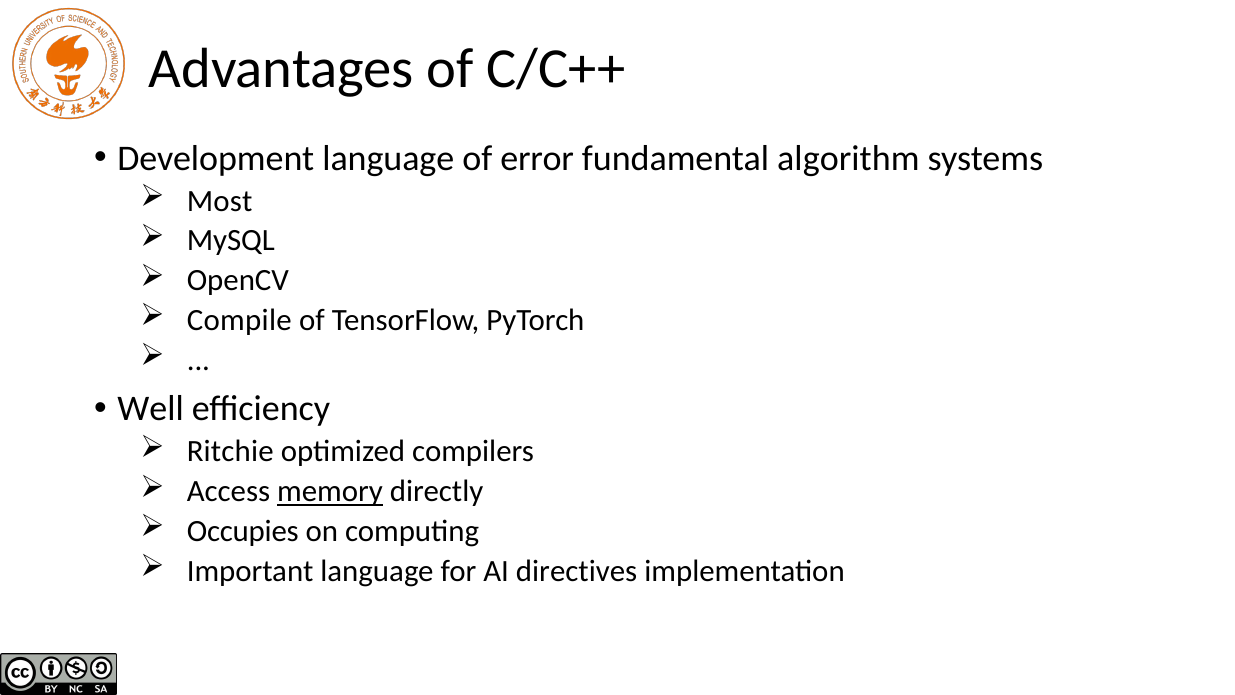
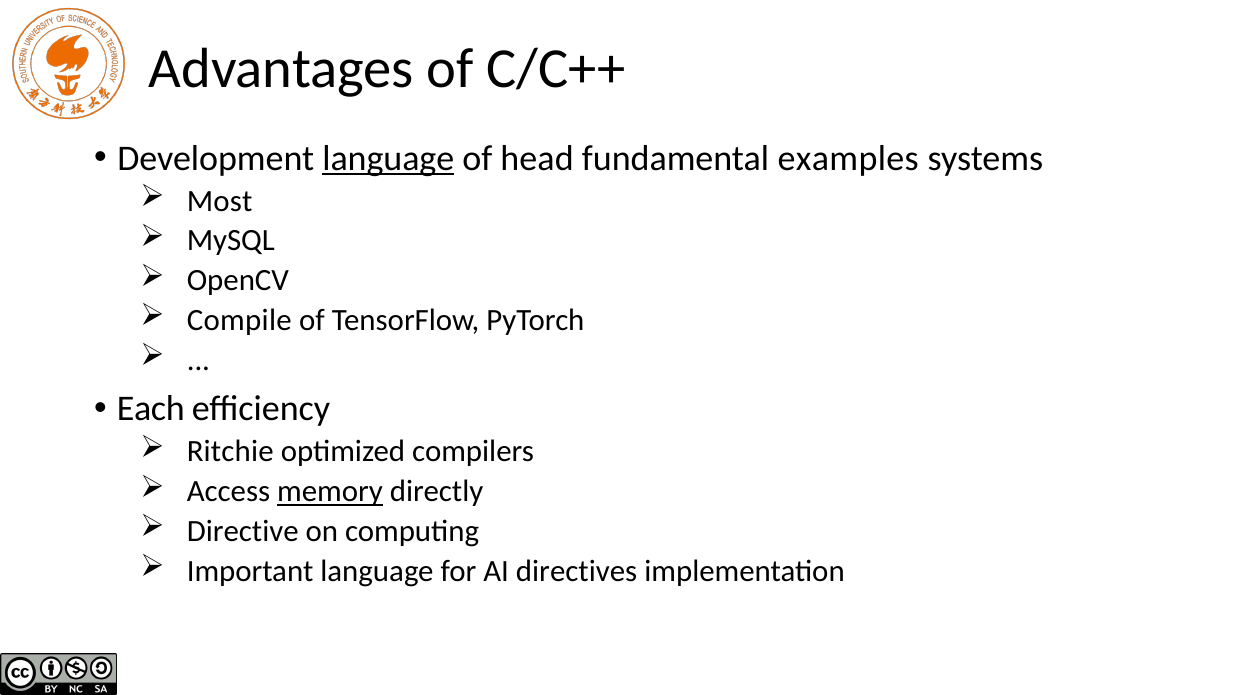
language underline: none -> present (388, 158)
error: error -> head (537, 158)
algorithm: algorithm -> examples (848, 158)
Well: Well -> Each (151, 409)
Occupies: Occupies -> Directive (243, 531)
